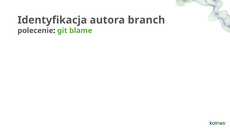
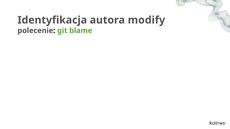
branch: branch -> modify (146, 20)
